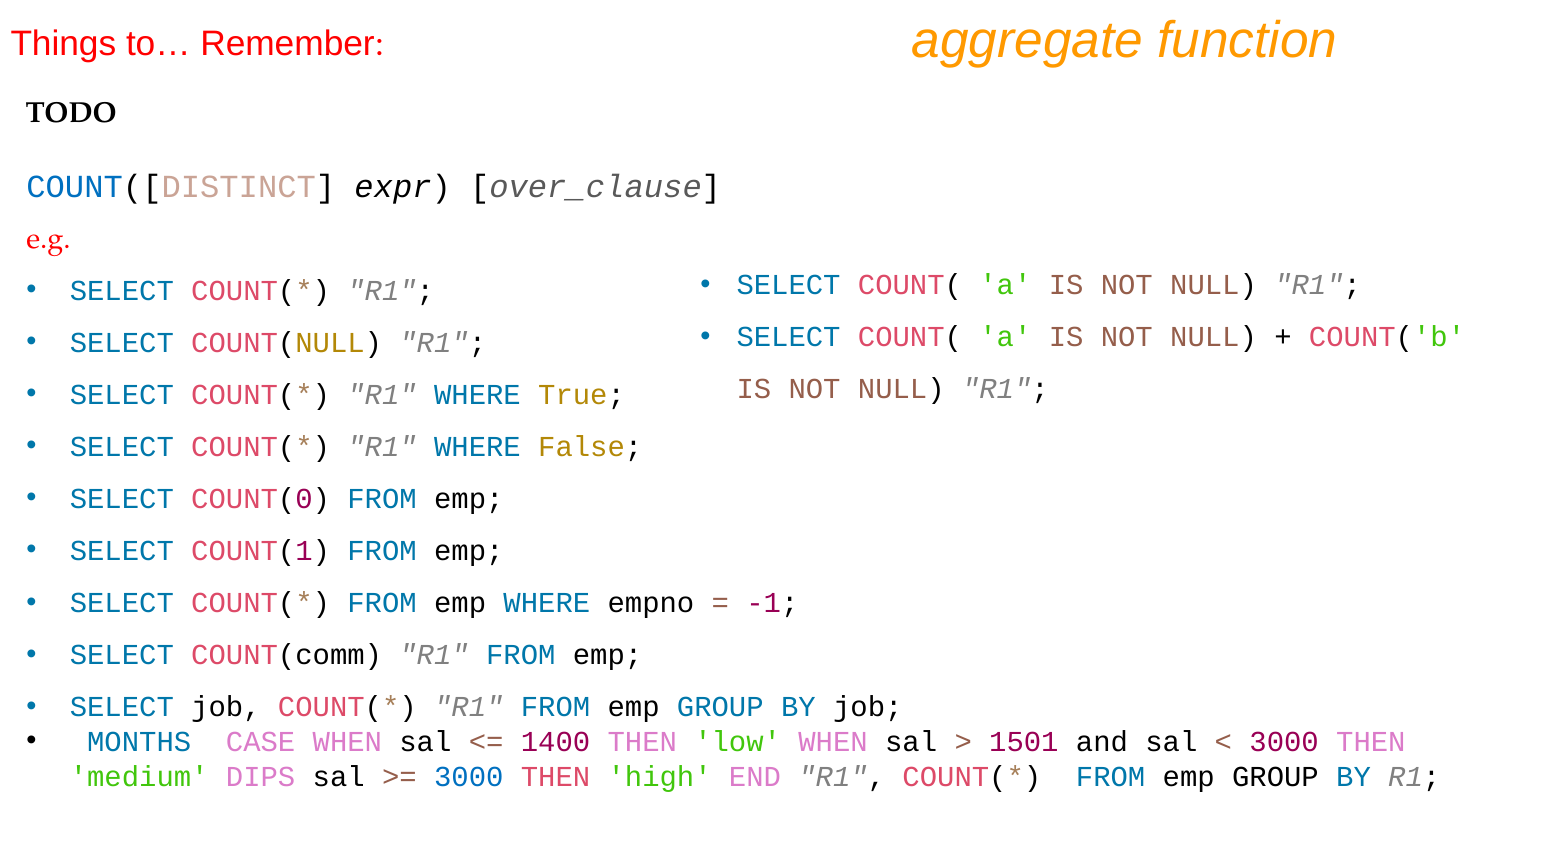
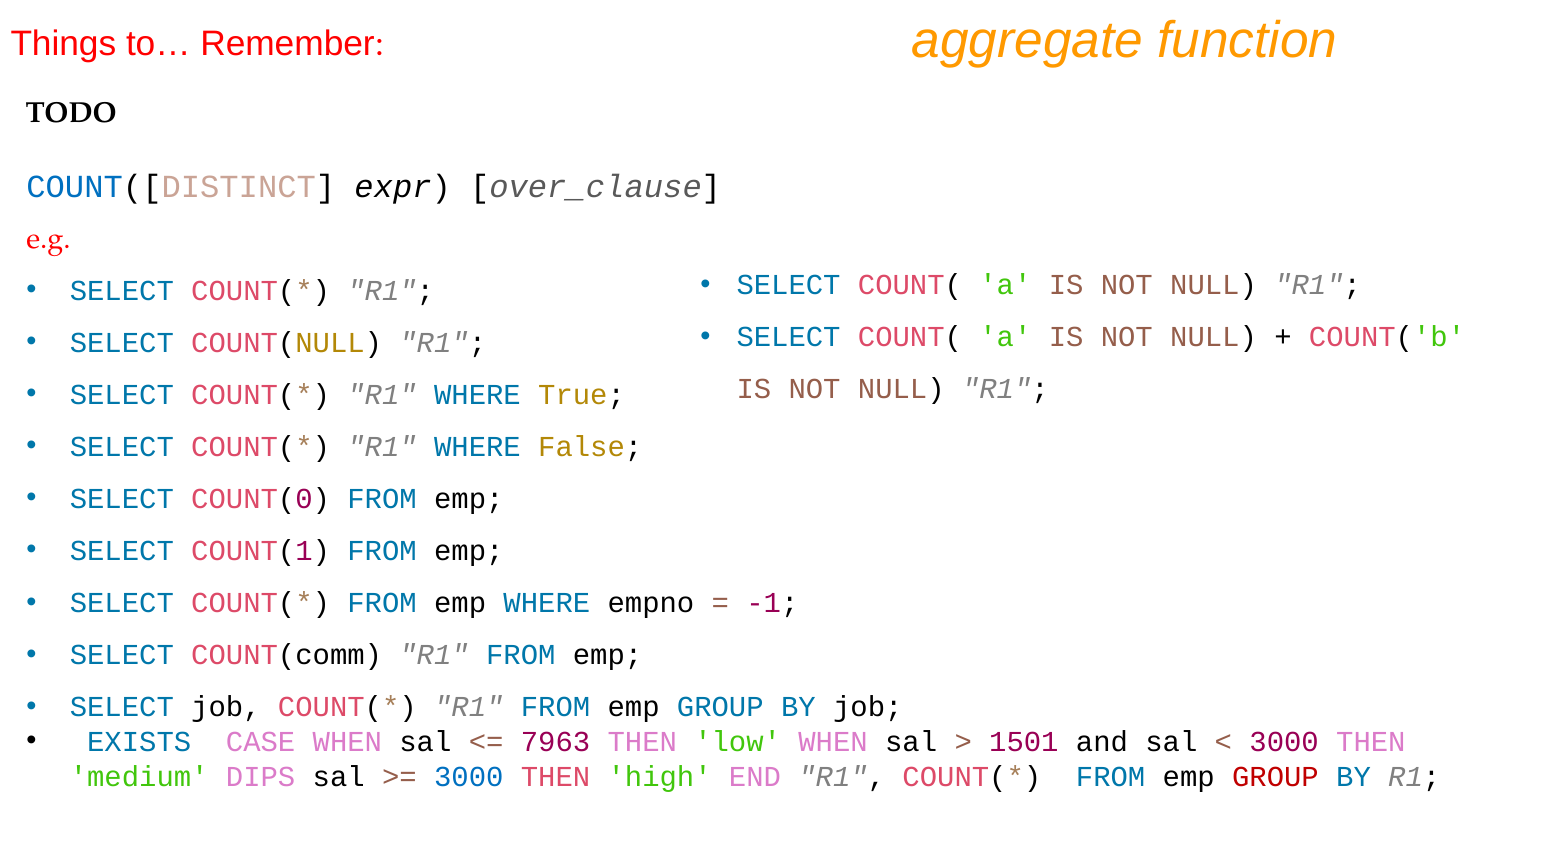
MONTHS: MONTHS -> EXISTS (139, 741)
1400: 1400 -> 7963 (556, 741)
GROUP colour: black -> red (1275, 776)
